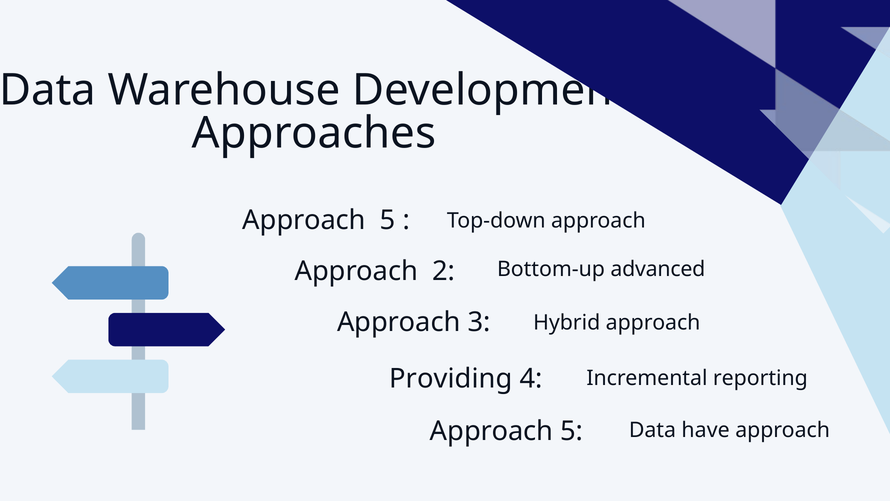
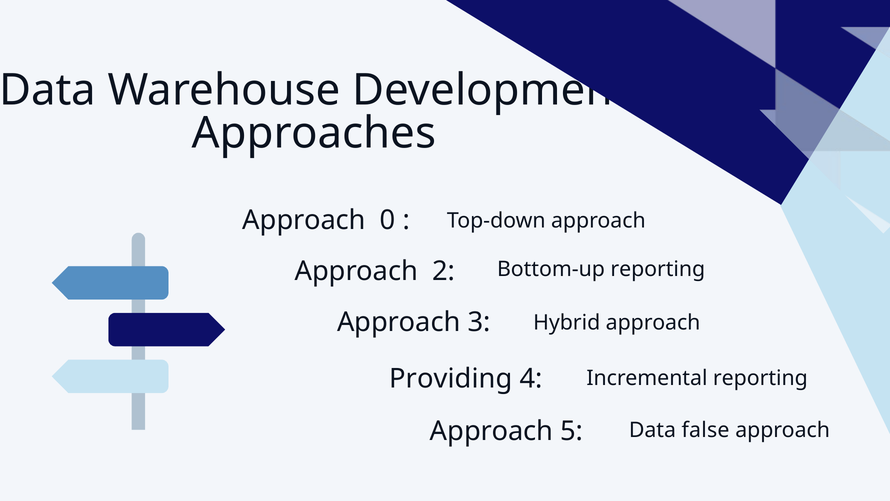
5: 5 -> 0 (388, 220)
Bottom-up advanced: advanced -> reporting (658, 269)
have: have -> false (706, 430)
